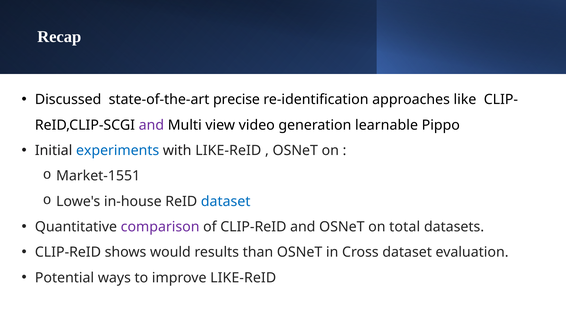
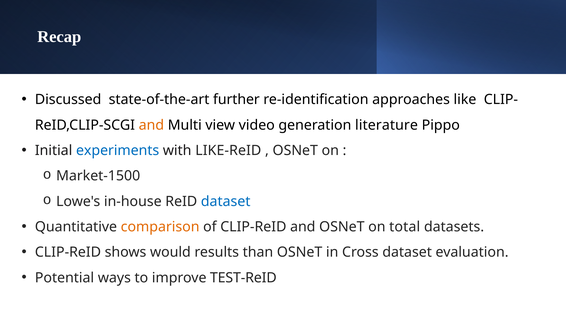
precise: precise -> further (236, 100)
and colour: purple -> orange (151, 125)
learnable: learnable -> literature (387, 125)
Market-1551: Market-1551 -> Market-1500 (98, 176)
comparison colour: purple -> orange (160, 227)
improve LIKE-ReID: LIKE-ReID -> TEST-ReID (243, 278)
